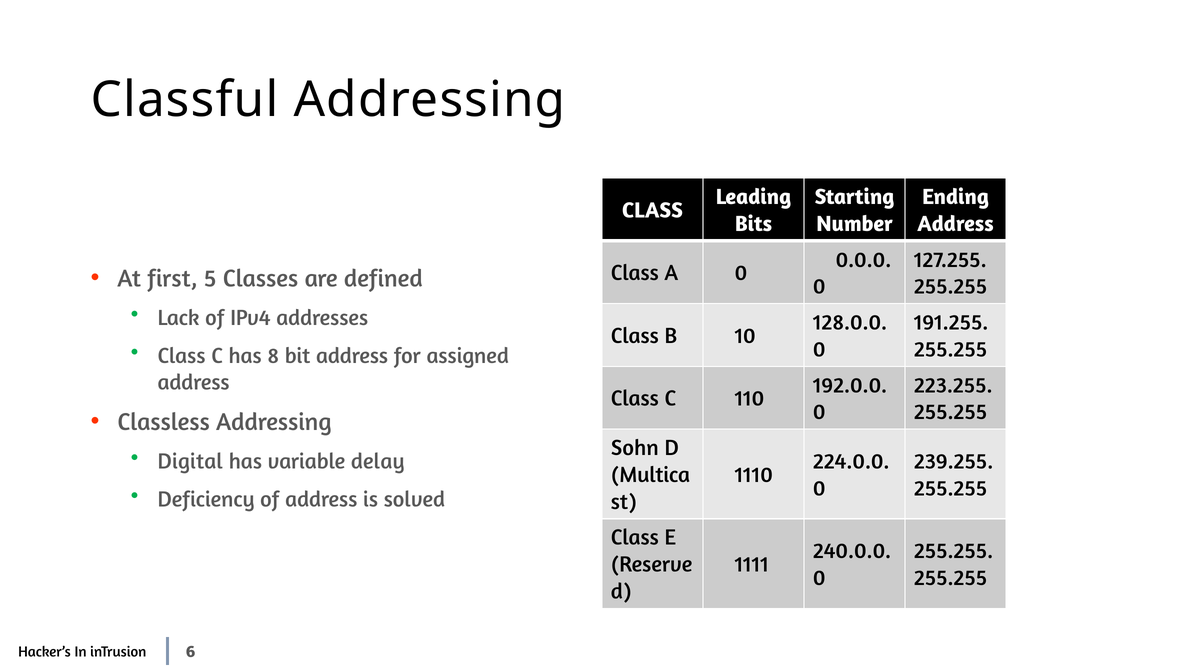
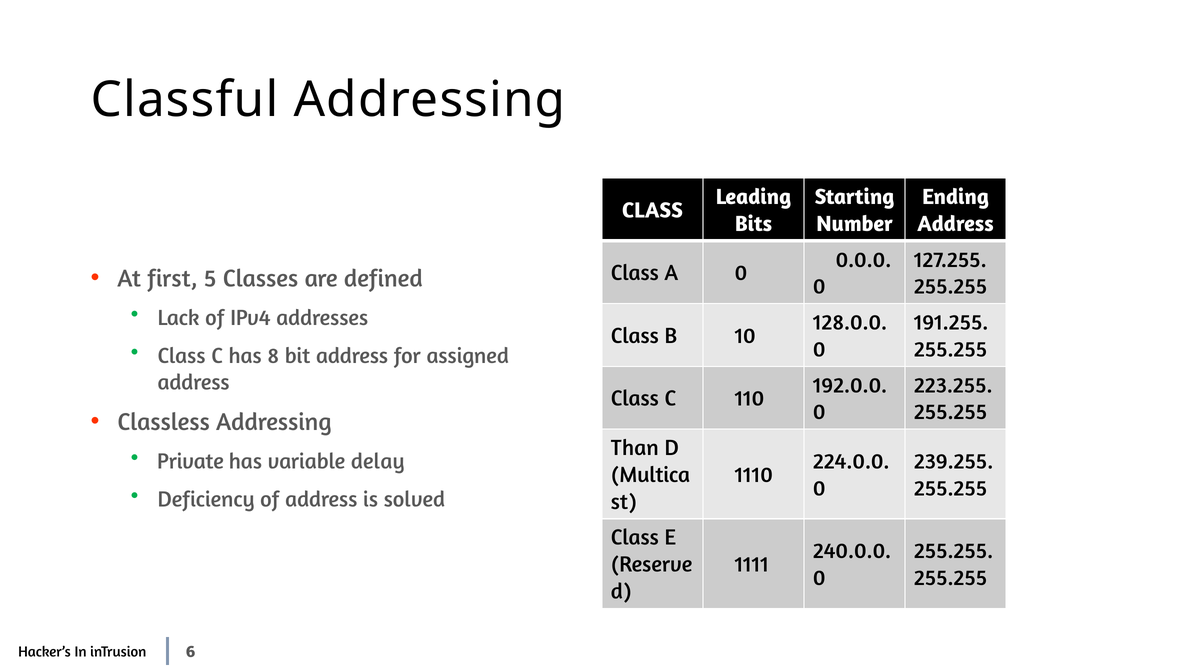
Sohn: Sohn -> Than (635, 448)
Digital: Digital -> Private (190, 461)
